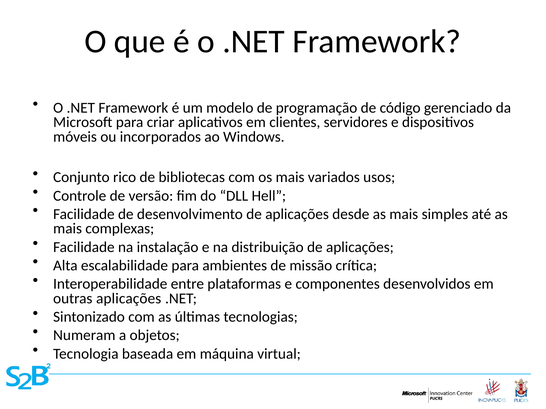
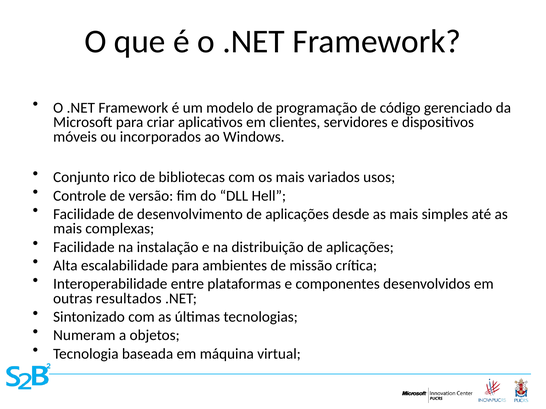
outras aplicações: aplicações -> resultados (129, 299)
